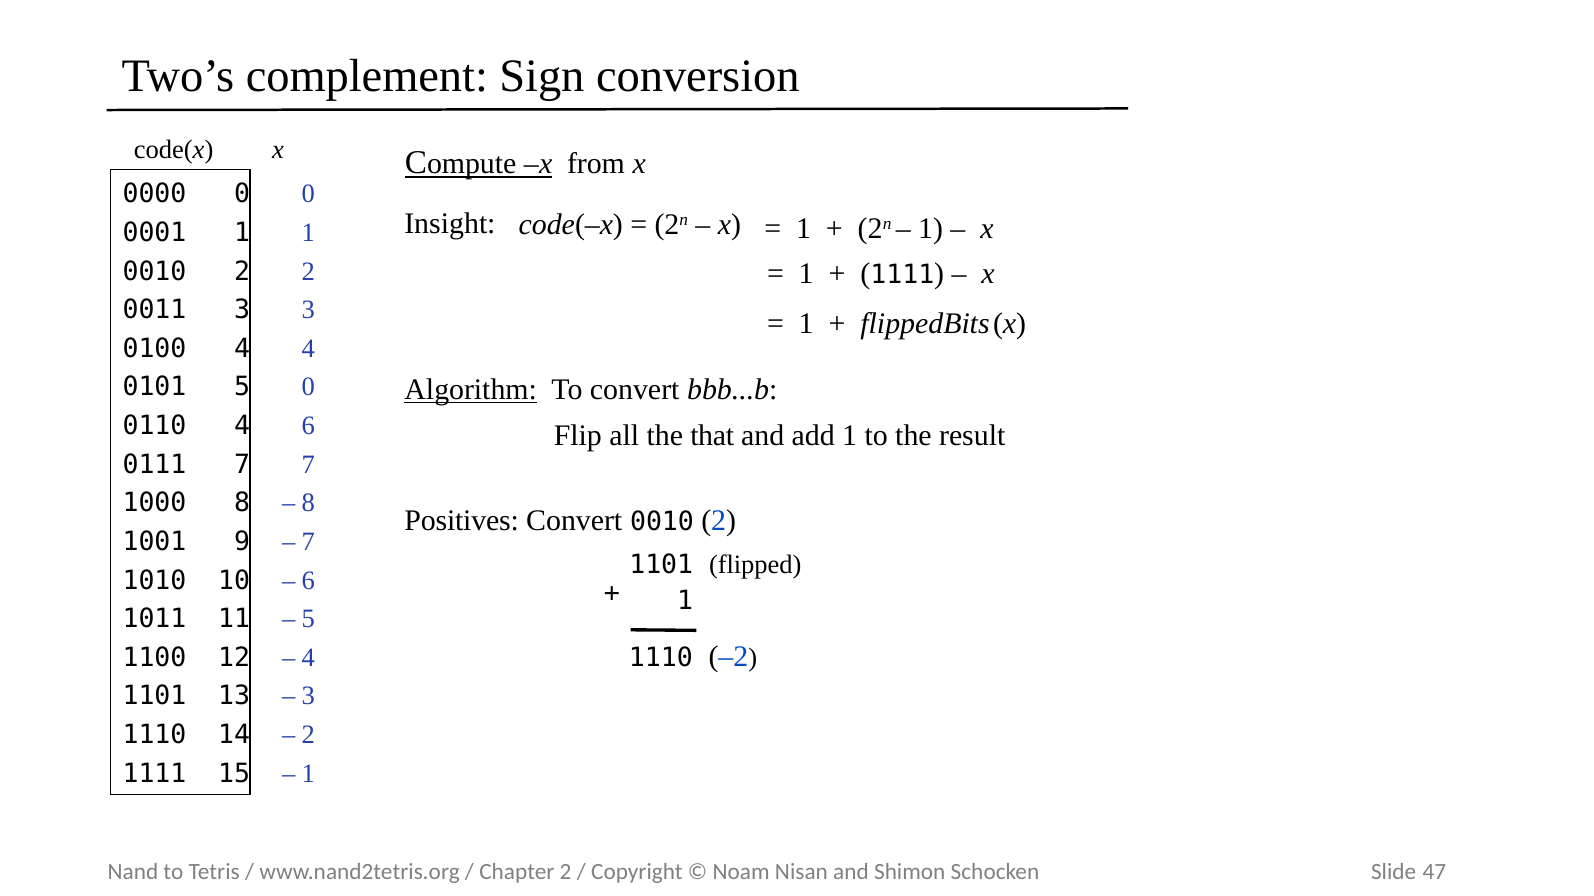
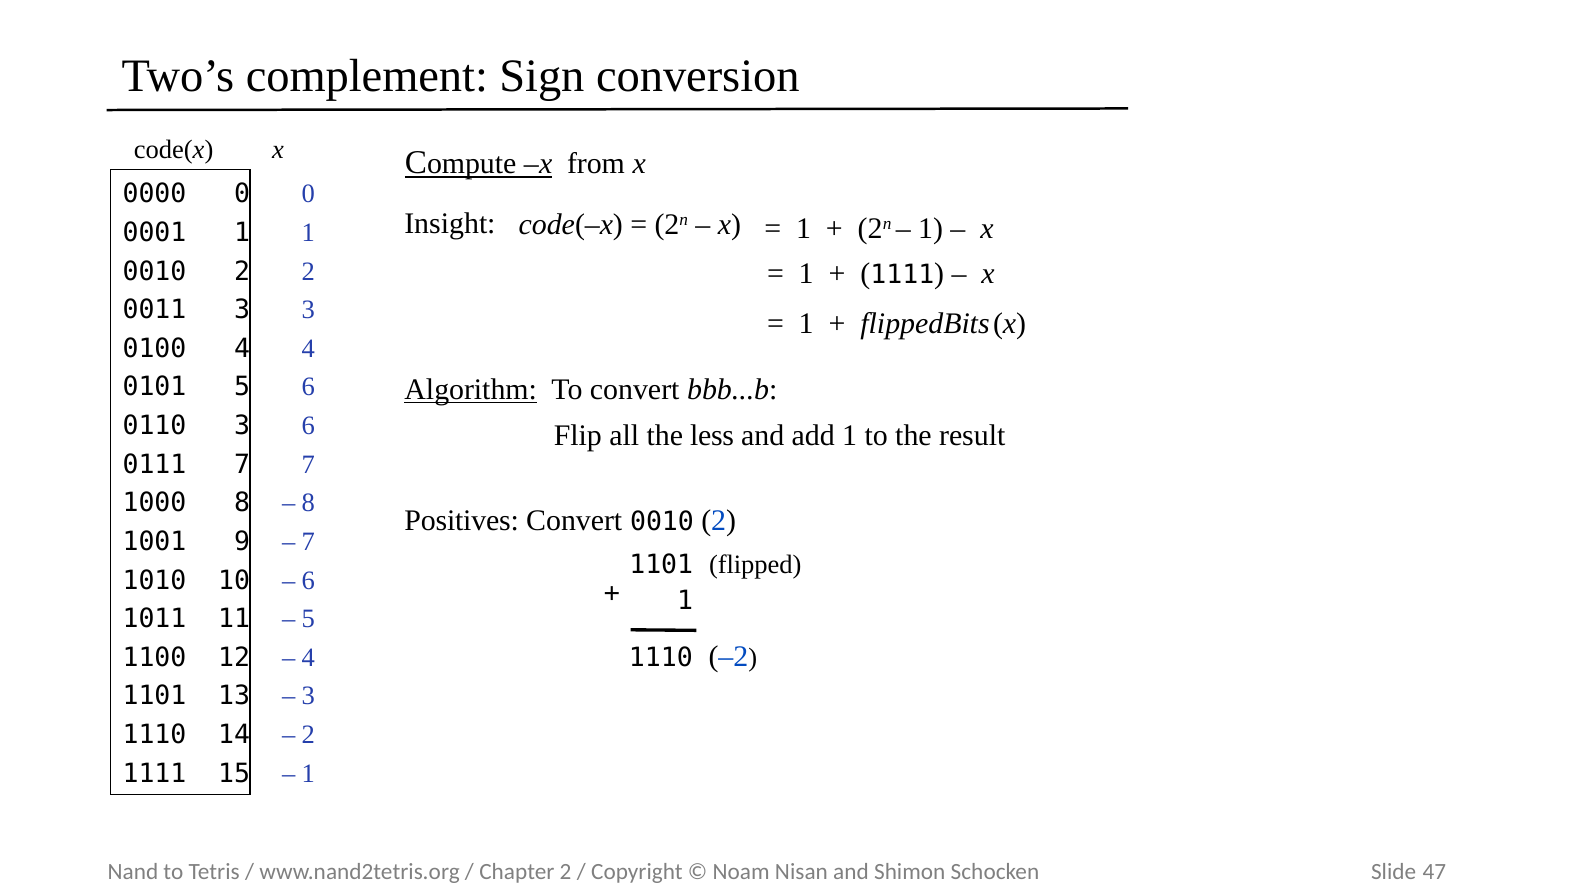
5 0: 0 -> 6 (308, 387)
0110 4: 4 -> 3 (242, 426)
that: that -> less (712, 435)
